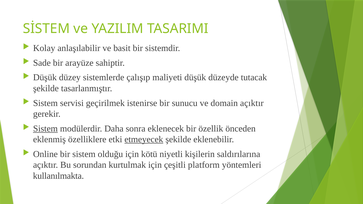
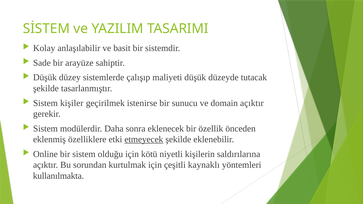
servisi: servisi -> kişiler (72, 103)
Sistem underline: present -> none (45, 129)
platform: platform -> kaynaklı (204, 165)
